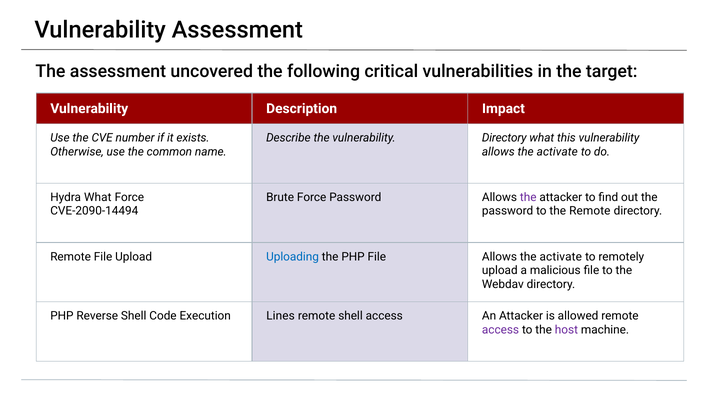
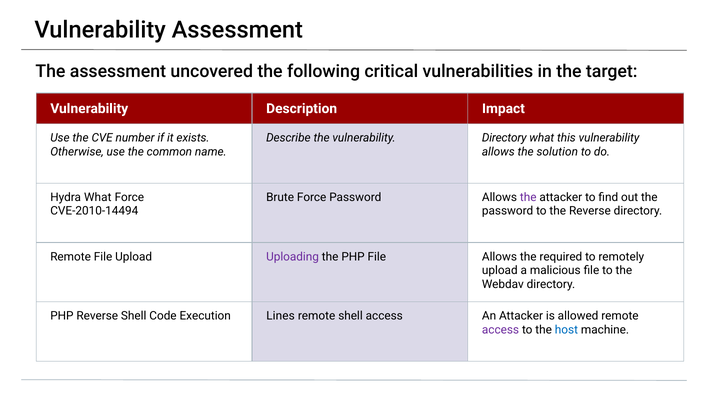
activate: activate -> solution (557, 152)
CVE-2090-14494: CVE-2090-14494 -> CVE-2010-14494 (94, 211)
the Remote: Remote -> Reverse (590, 211)
Uploading colour: blue -> purple (293, 257)
File Allows the activate: activate -> required (561, 257)
host colour: purple -> blue (566, 330)
